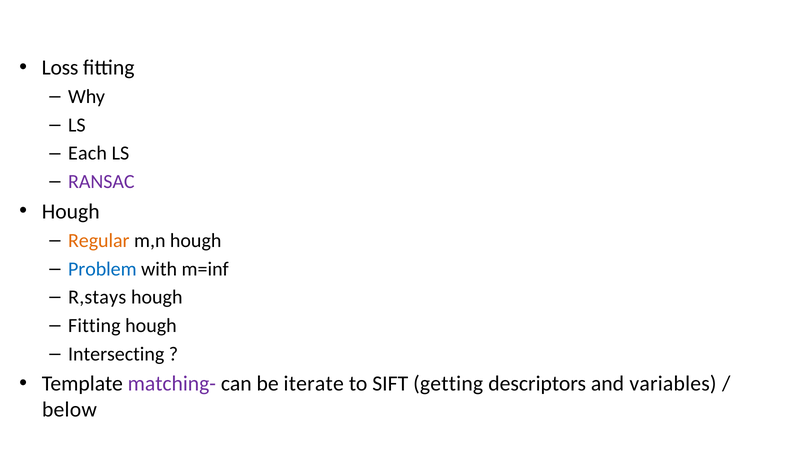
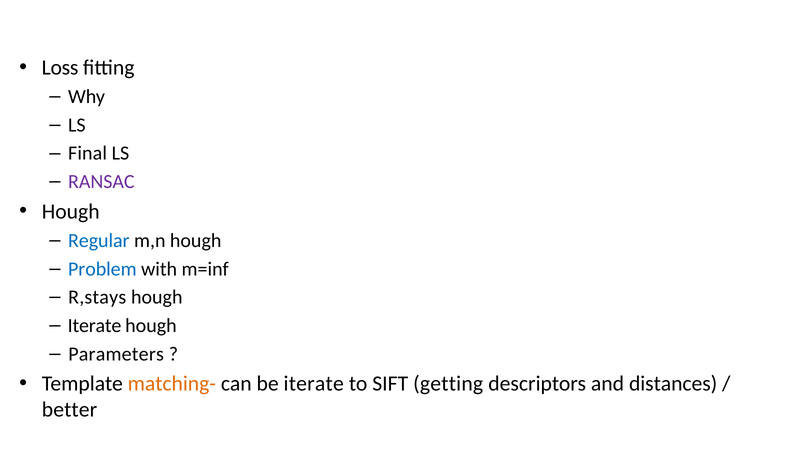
Each: Each -> Final (88, 153)
Regular colour: orange -> blue (99, 241)
Fitting: Fitting -> Iterate (95, 326)
Intersecting: Intersecting -> Parameters (116, 354)
matching- colour: purple -> orange (172, 384)
variables: variables -> distances (673, 384)
below: below -> better (70, 410)
